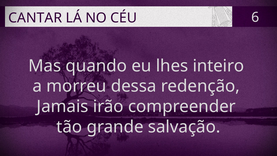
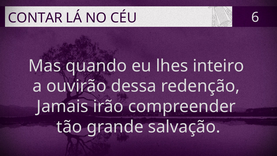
CANTAR: CANTAR -> CONTAR (35, 18)
morreu: morreu -> ouvirão (76, 86)
